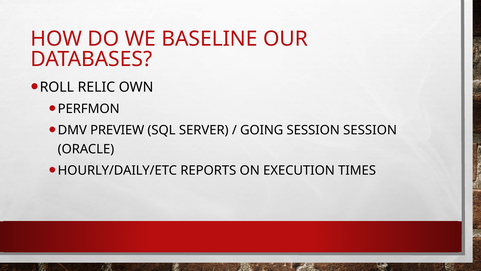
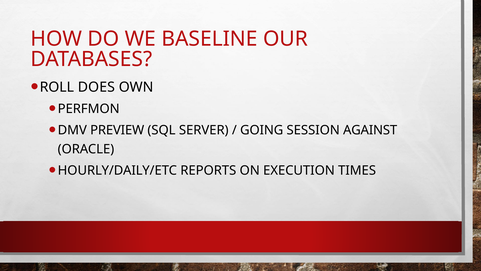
RELIC: RELIC -> DOES (96, 87)
SESSION SESSION: SESSION -> AGAINST (370, 130)
